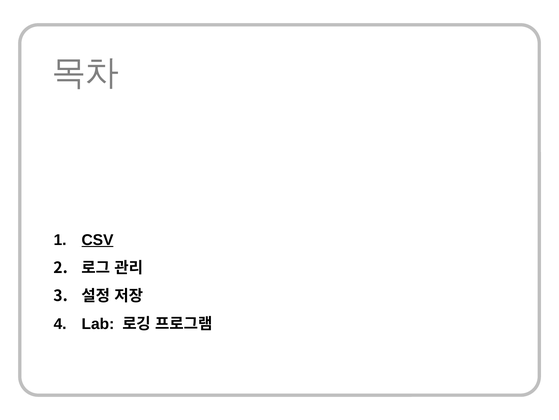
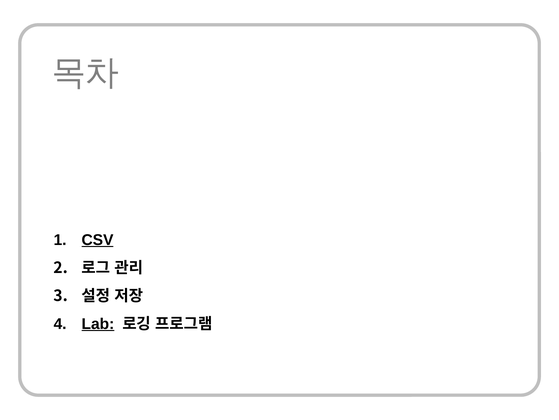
Lab underline: none -> present (98, 323)
